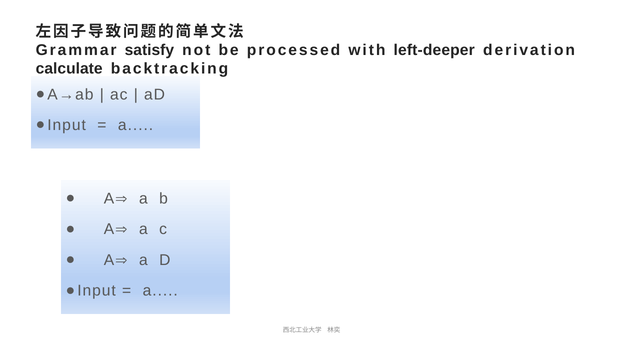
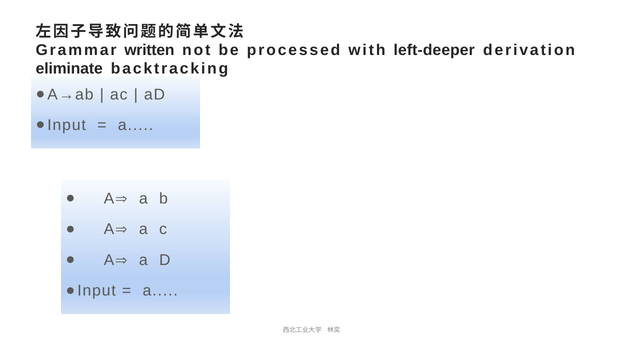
satisfy: satisfy -> written (149, 50)
calculate: calculate -> eliminate (69, 69)
